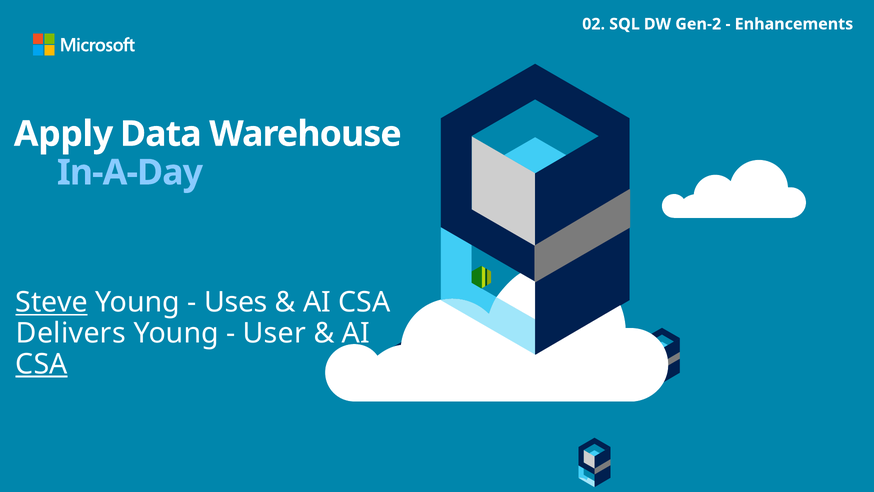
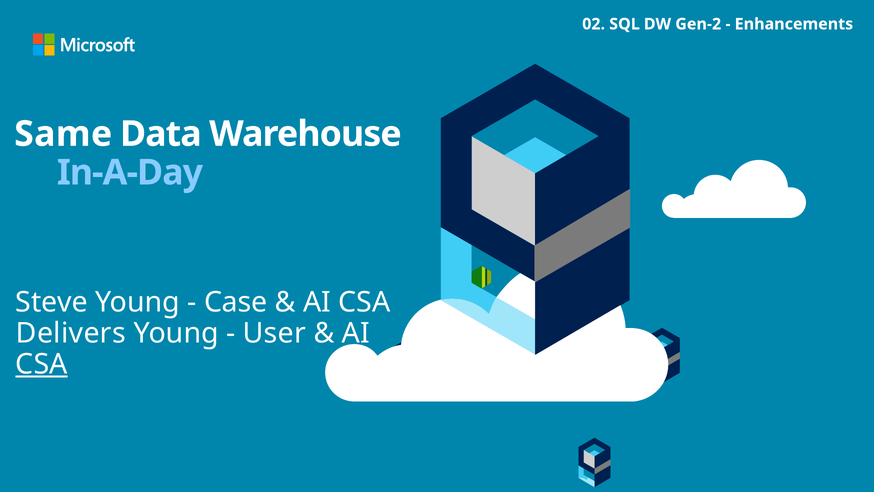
Apply: Apply -> Same (63, 134)
Steve underline: present -> none (52, 302)
Uses: Uses -> Case (236, 302)
